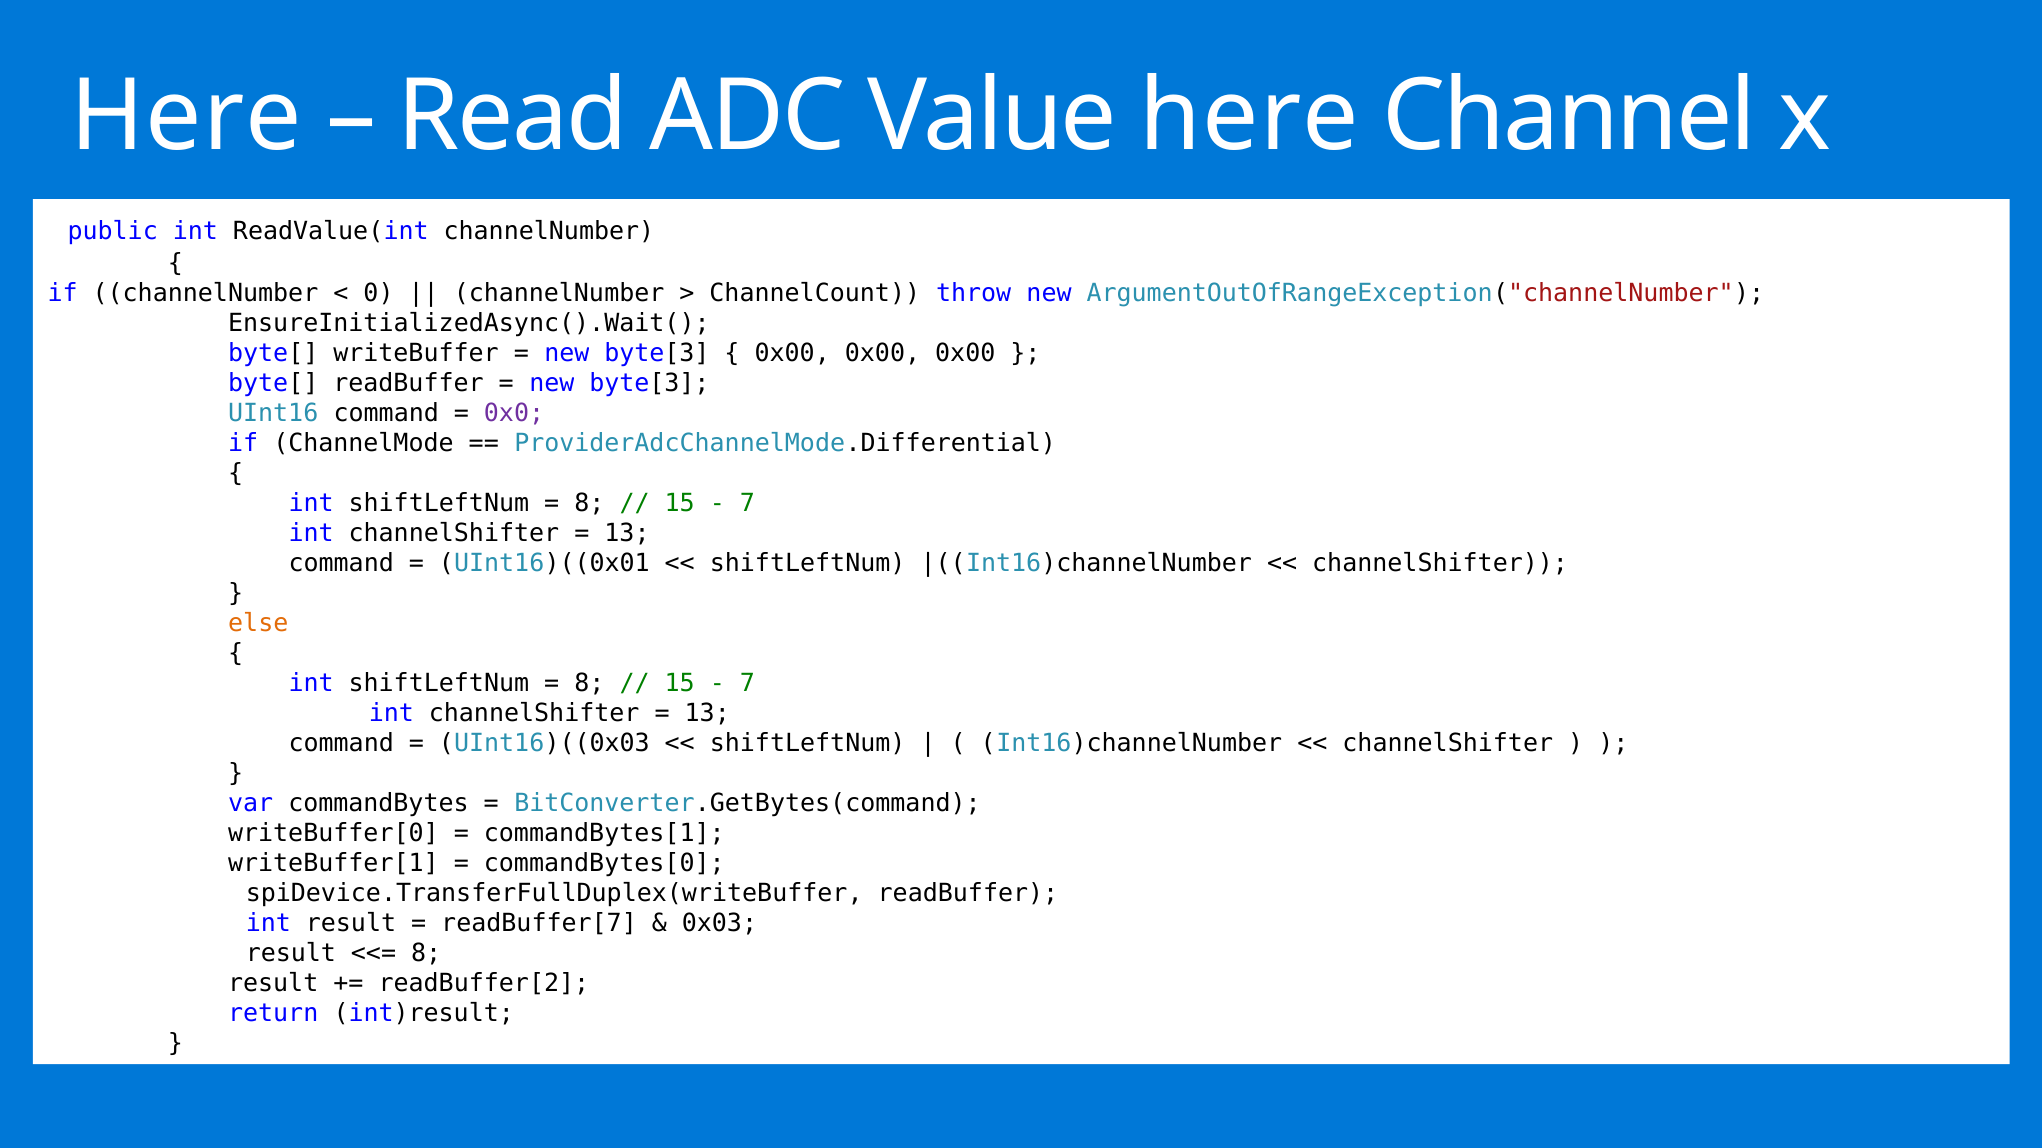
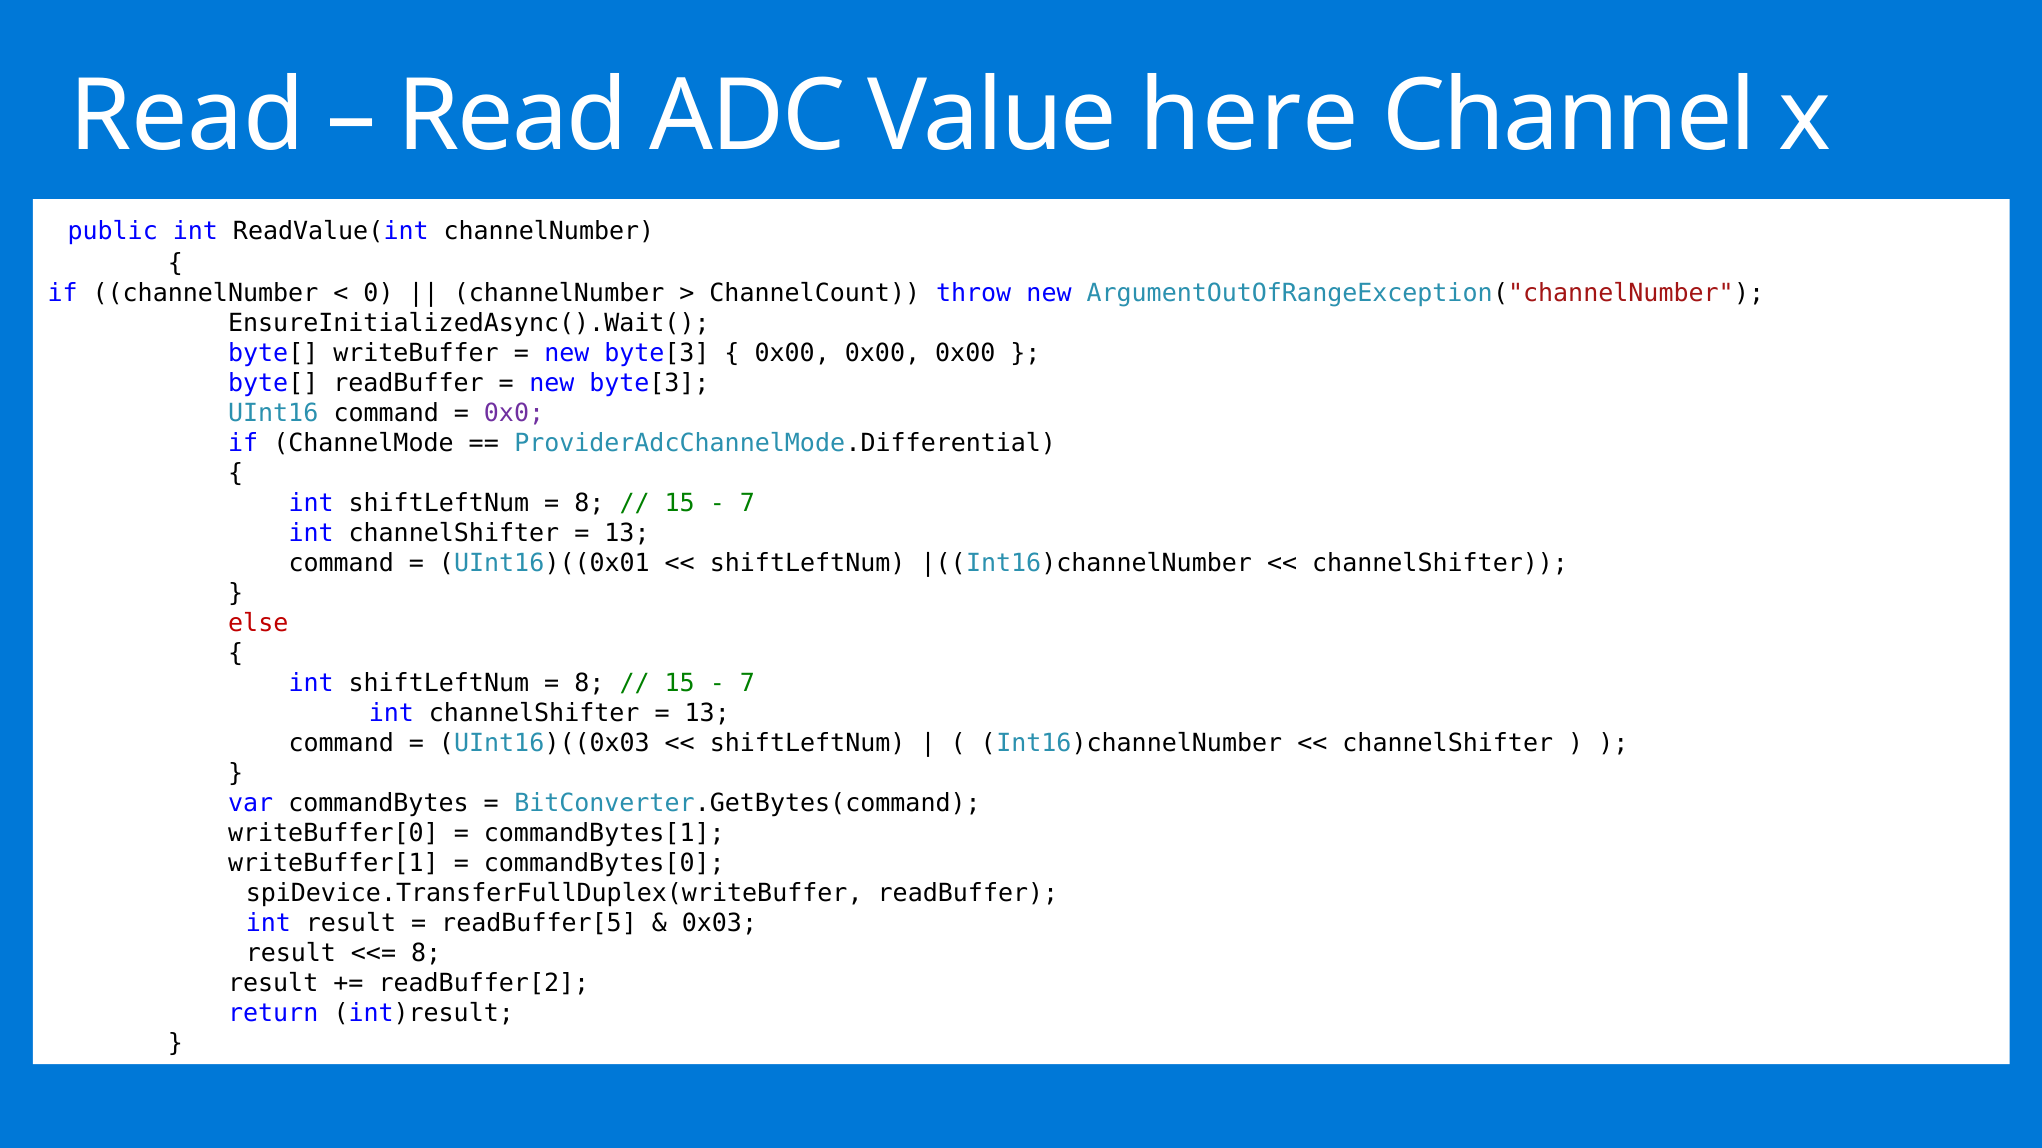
Here: Here -> Read (187, 117)
else colour: orange -> red (258, 624)
readBuffer[7: readBuffer[7 -> readBuffer[5 (539, 924)
